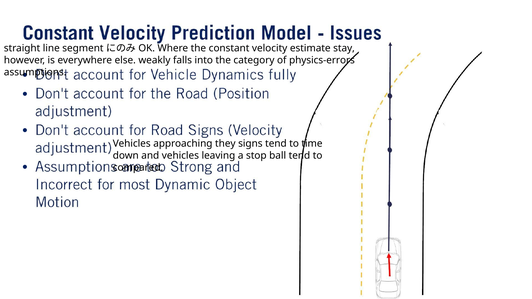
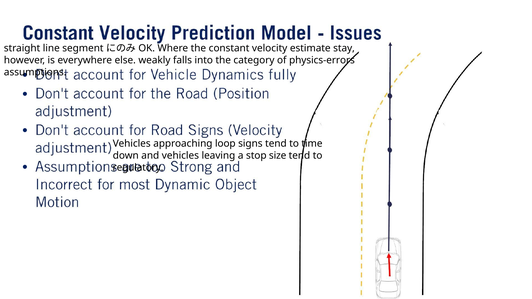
they: they -> loop (225, 144)
ball: ball -> size (278, 156)
compared: compared -> regulatory (138, 168)
